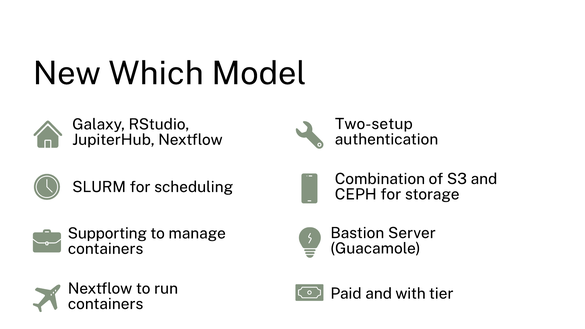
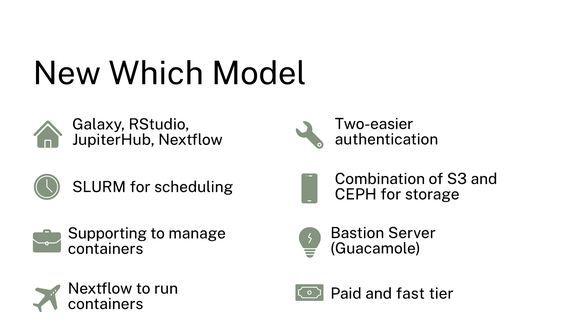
Two-setup: Two-setup -> Two-easier (374, 124)
with: with -> fast (410, 294)
